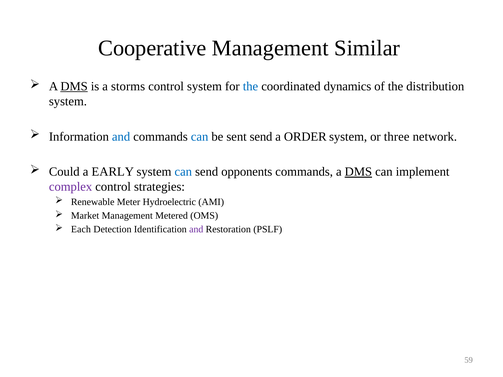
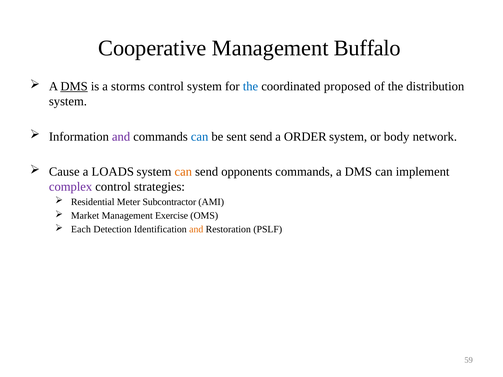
Similar: Similar -> Buffalo (367, 48)
dynamics: dynamics -> proposed (347, 86)
and colour: blue -> purple (121, 137)
three: three -> body (397, 137)
Could: Could -> Cause (64, 172)
EARLY: EARLY -> LOADS (113, 172)
can colour: blue -> orange (183, 172)
DMS underline: present -> none (358, 172)
Renewable: Renewable -> Residential (93, 202)
Hydroelectric: Hydroelectric -> Subcontractor (169, 202)
Metered: Metered -> Exercise (172, 216)
and colour: purple -> orange (196, 230)
